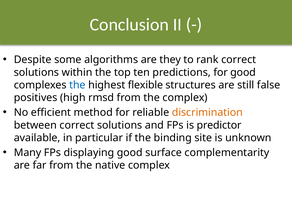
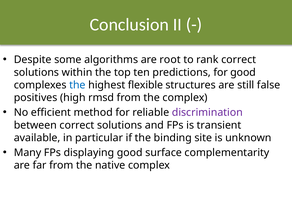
they: they -> root (170, 60)
discrimination colour: orange -> purple (207, 112)
predictor: predictor -> transient (219, 125)
